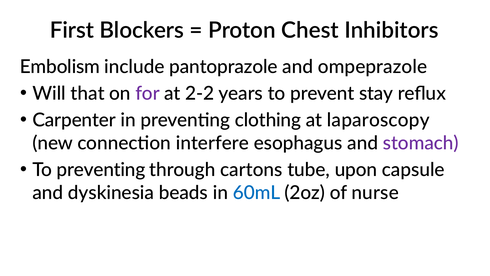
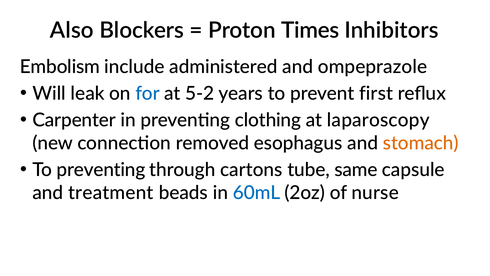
First: First -> Also (72, 30)
Chest: Chest -> Times (310, 30)
pantoprazole: pantoprazole -> administered (223, 67)
that: that -> leak (88, 93)
for colour: purple -> blue (148, 93)
2-2: 2-2 -> 5-2 (200, 93)
stay: stay -> first (376, 93)
interfere: interfere -> removed (212, 143)
stomach colour: purple -> orange (421, 143)
upon: upon -> same (356, 170)
dyskinesia: dyskinesia -> treatment (111, 193)
